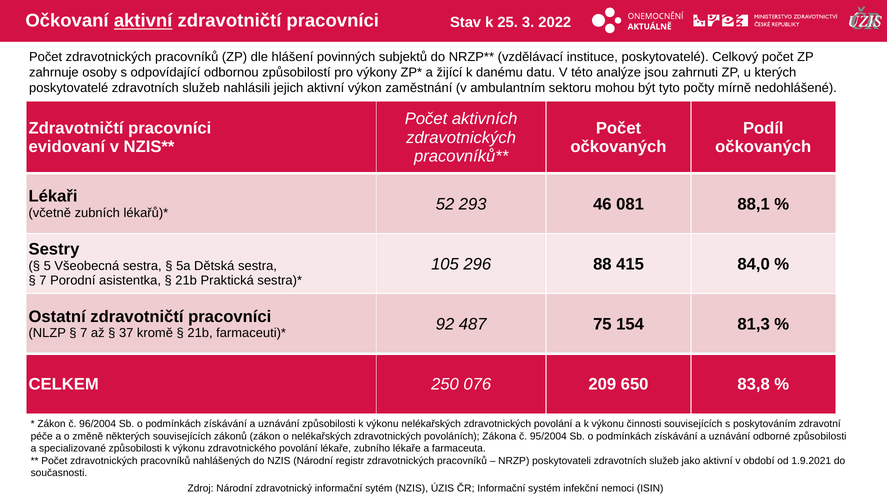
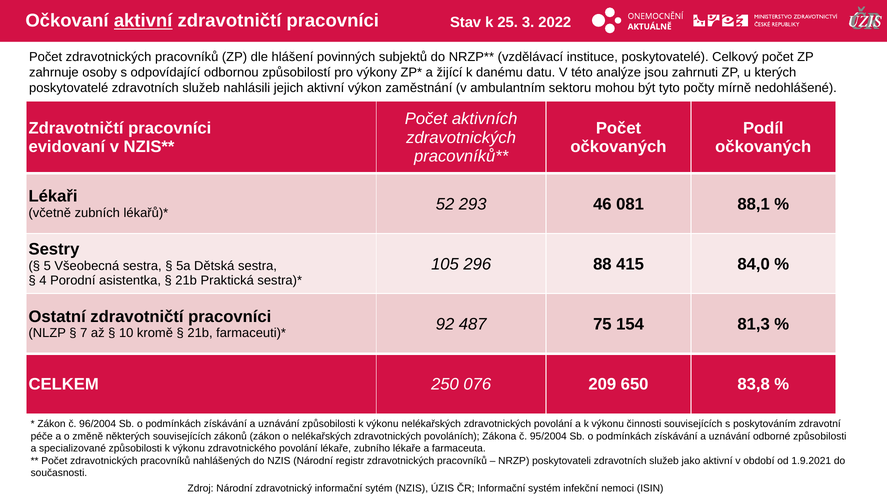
7: 7 -> 4 (43, 280)
37: 37 -> 10 (126, 333)
